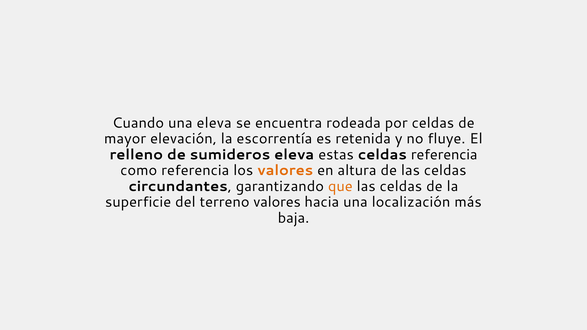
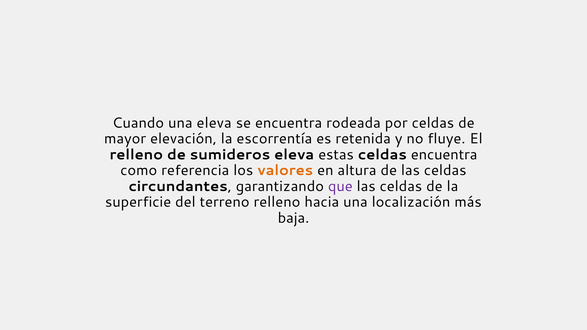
celdas referencia: referencia -> encuentra (444, 155)
que colour: orange -> purple (340, 186)
terreno valores: valores -> relleno (277, 202)
